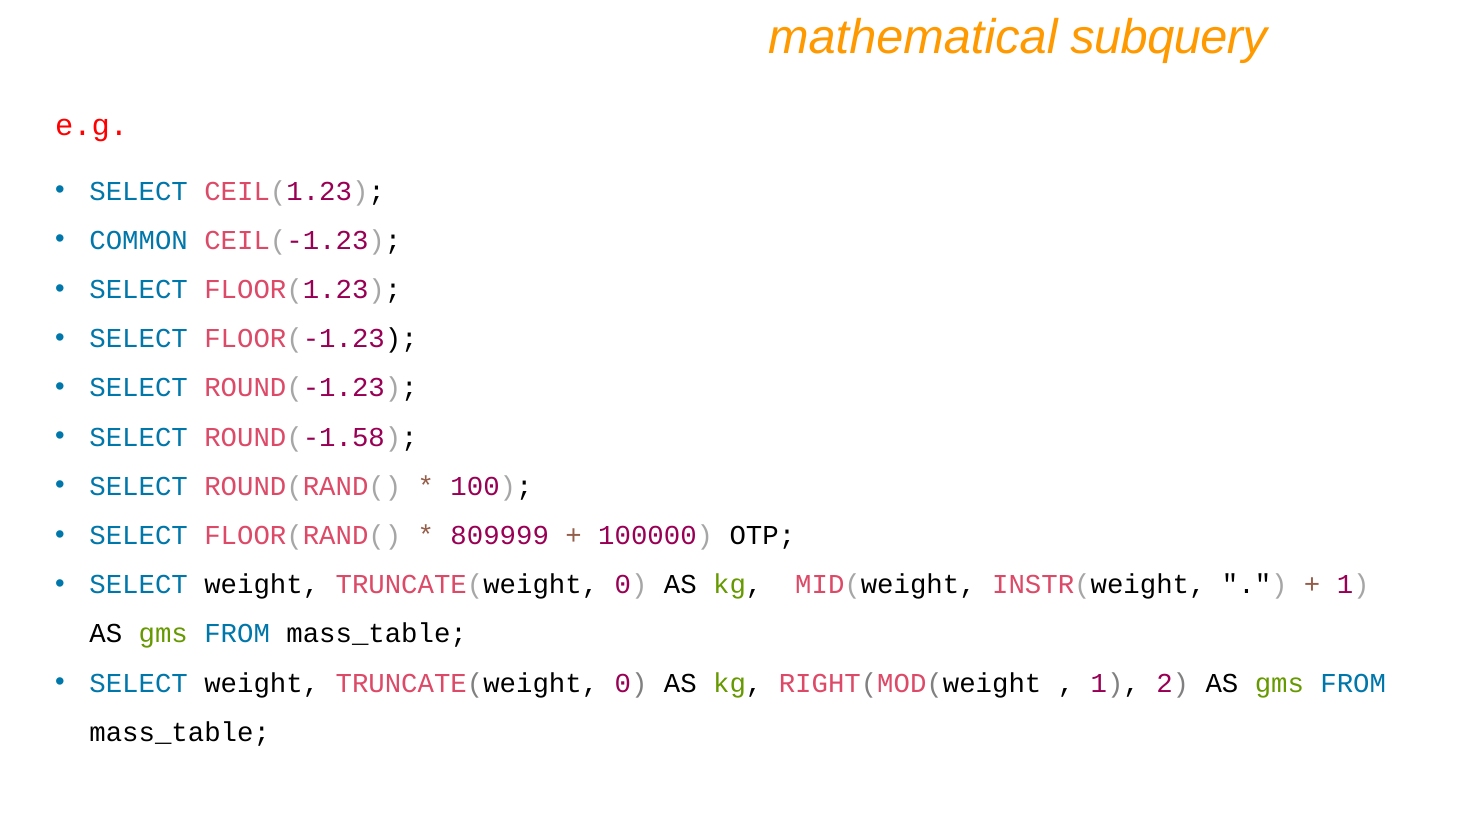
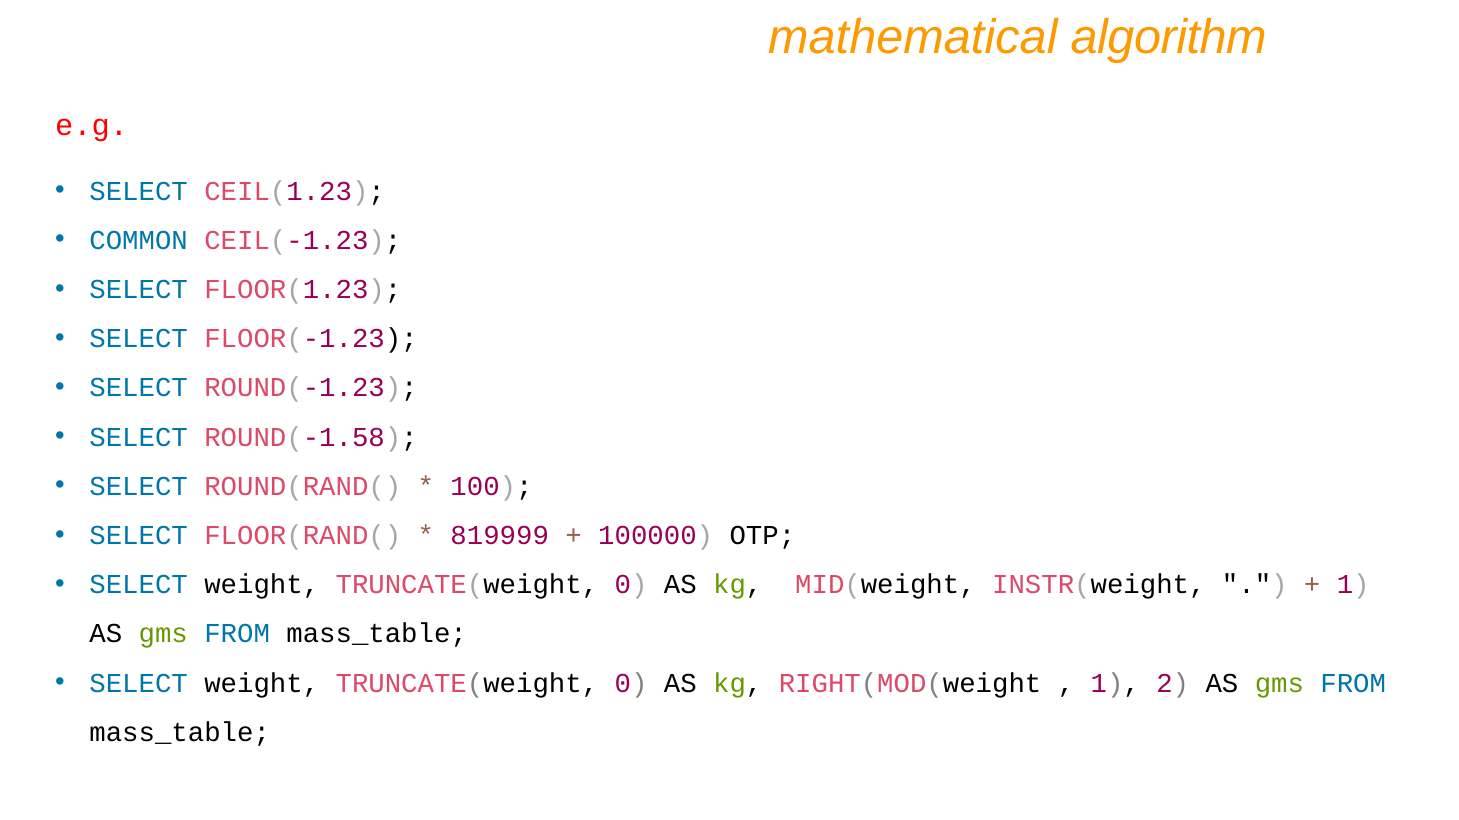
subquery: subquery -> algorithm (1169, 38)
809999: 809999 -> 819999 (500, 536)
